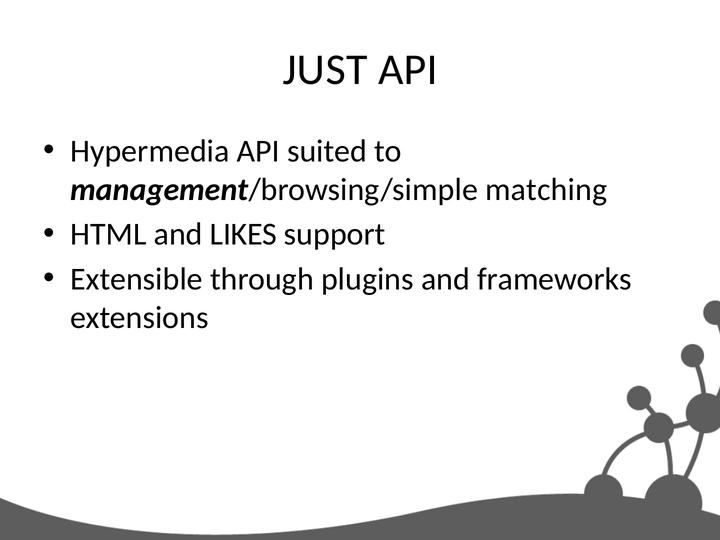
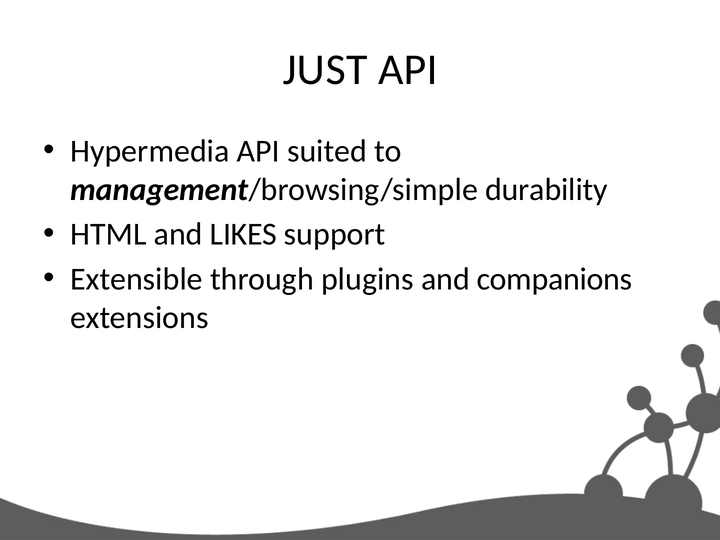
matching: matching -> durability (546, 189)
frameworks: frameworks -> companions (554, 279)
